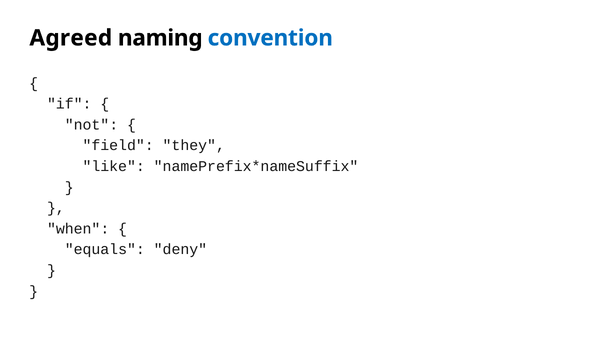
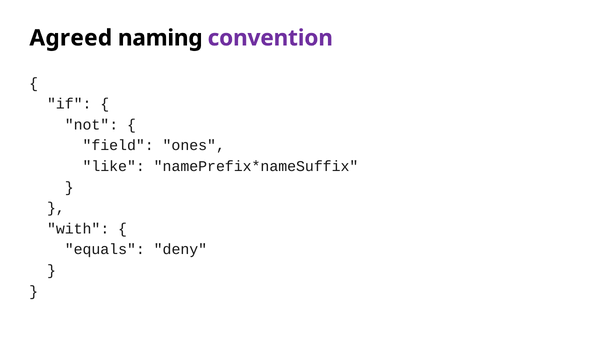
convention colour: blue -> purple (270, 38)
they: they -> ones (194, 145)
when: when -> with (78, 228)
